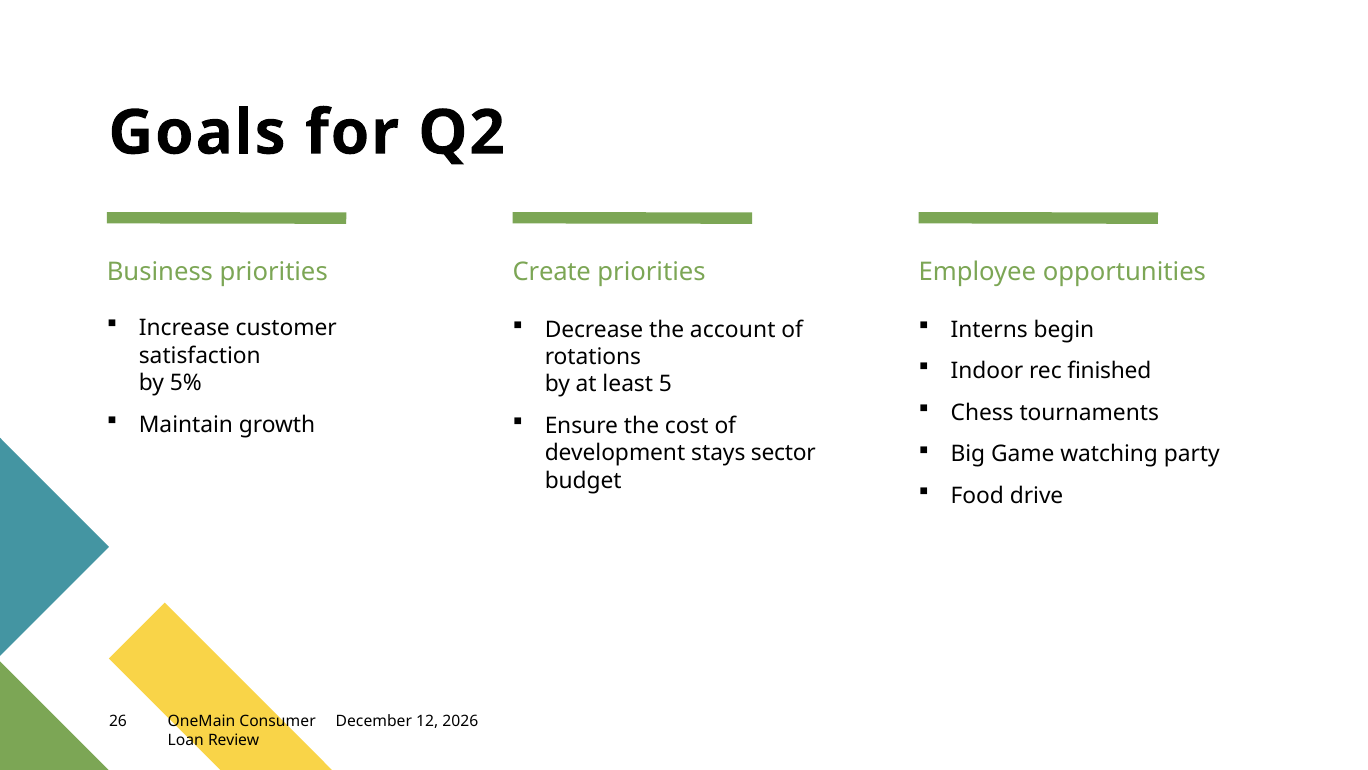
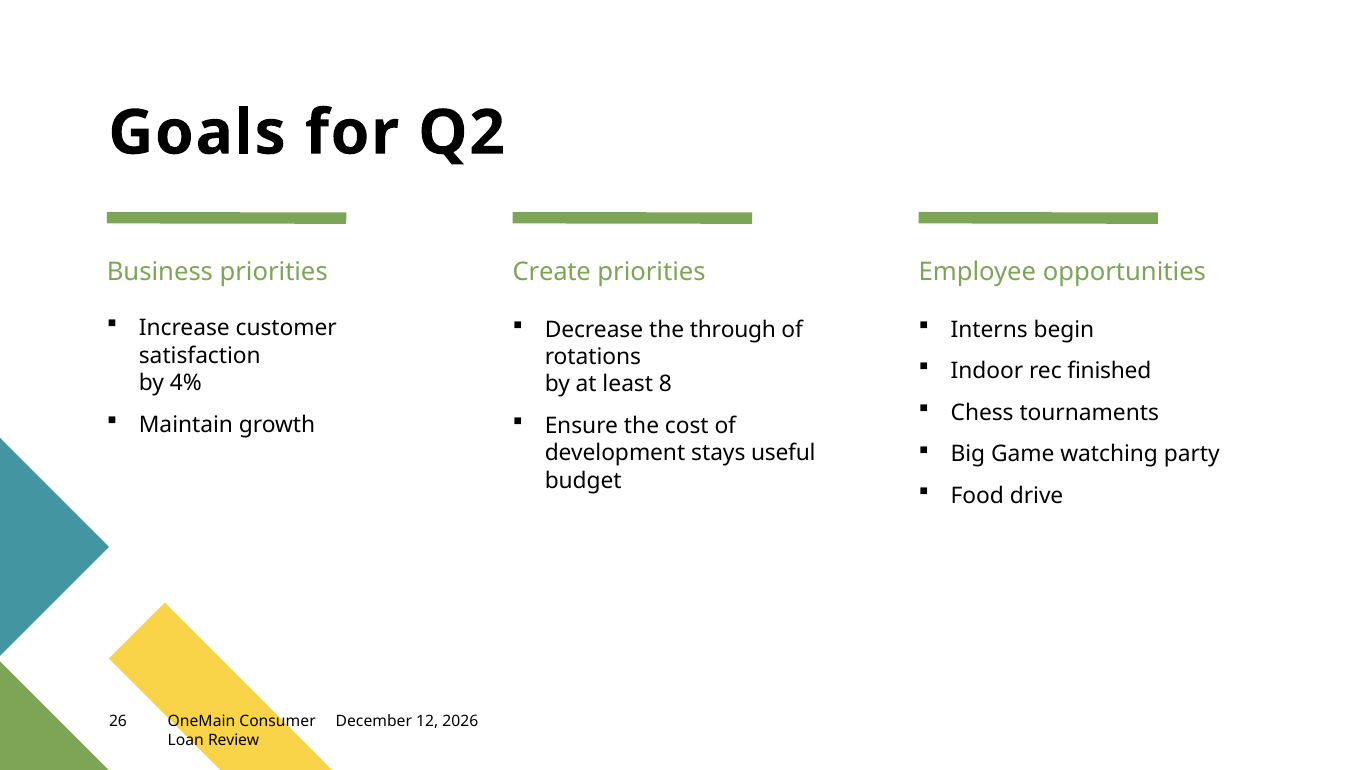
account: account -> through (733, 329)
5%: 5% -> 4% (186, 383)
5: 5 -> 8 (665, 384)
sector: sector -> useful (783, 453)
